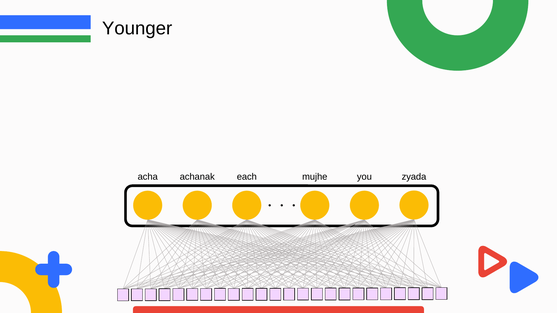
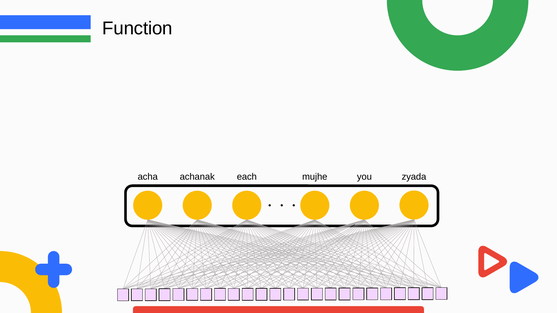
Younger: Younger -> Function (137, 28)
